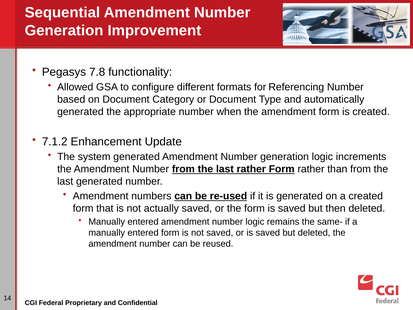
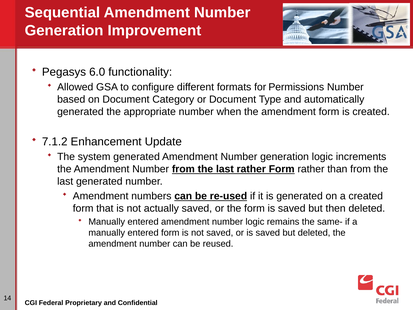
7.8: 7.8 -> 6.0 (97, 72)
Referencing: Referencing -> Permissions (296, 87)
